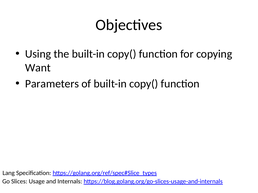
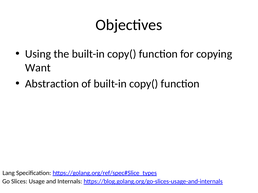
Parameters: Parameters -> Abstraction (52, 84)
